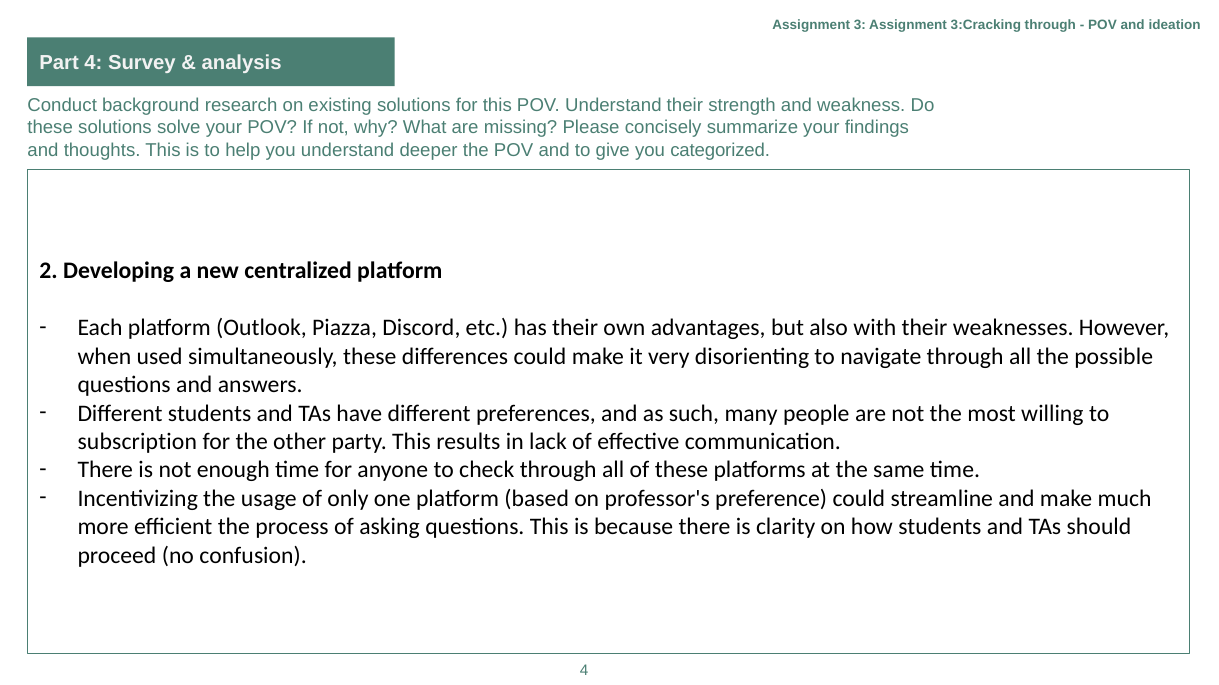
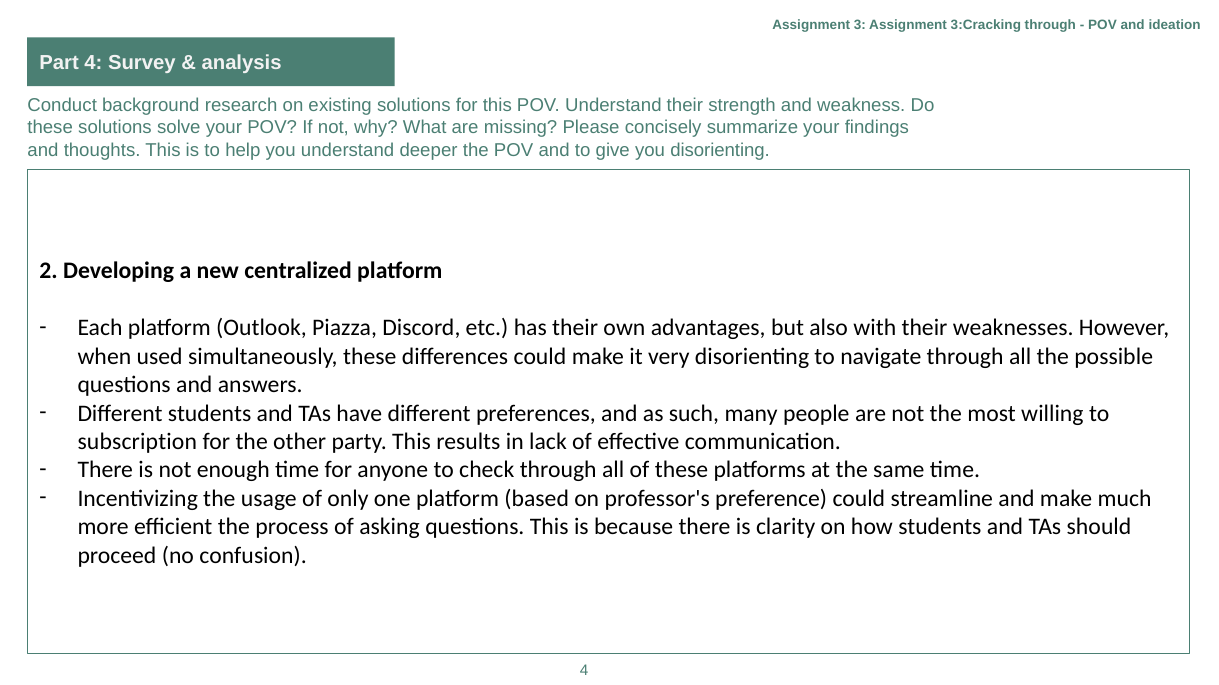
you categorized: categorized -> disorienting (720, 150)
